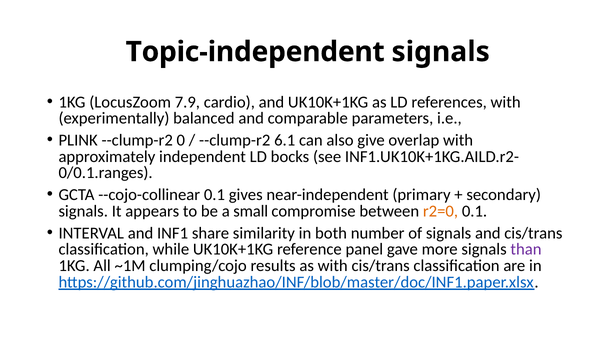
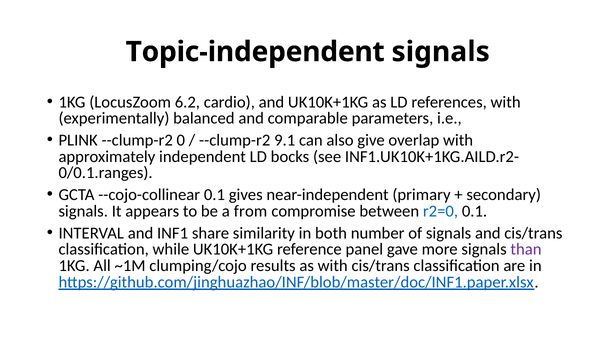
7.9: 7.9 -> 6.2 (187, 102)
6.1: 6.1 -> 9.1 (285, 140)
small: small -> from (251, 211)
r2=0 colour: orange -> blue (440, 211)
